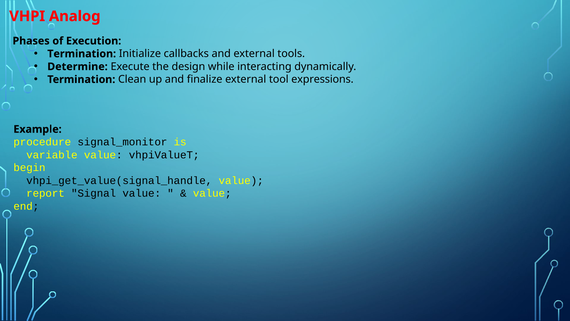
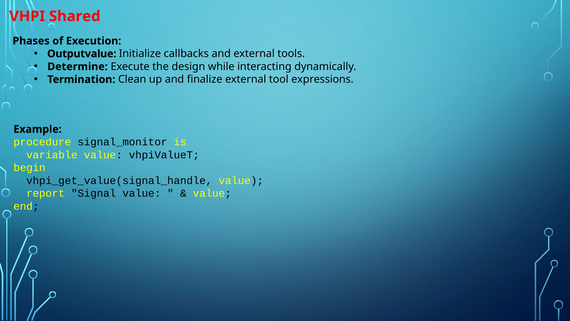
Analog: Analog -> Shared (75, 16)
Termination: Termination -> Outputvalue (82, 54)
